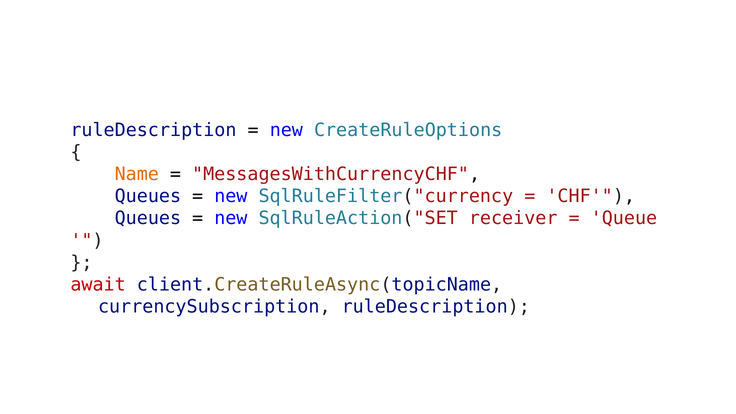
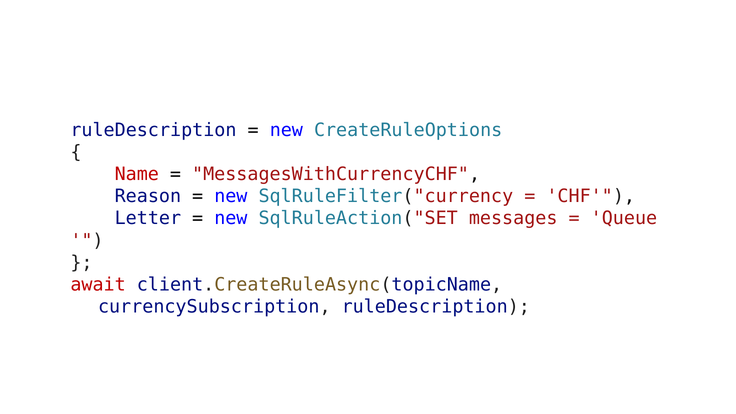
Name colour: orange -> red (137, 174)
Queues: Queues -> Reason (148, 196)
Queues: Queues -> Letter (148, 218)
receiver: receiver -> messages (513, 218)
